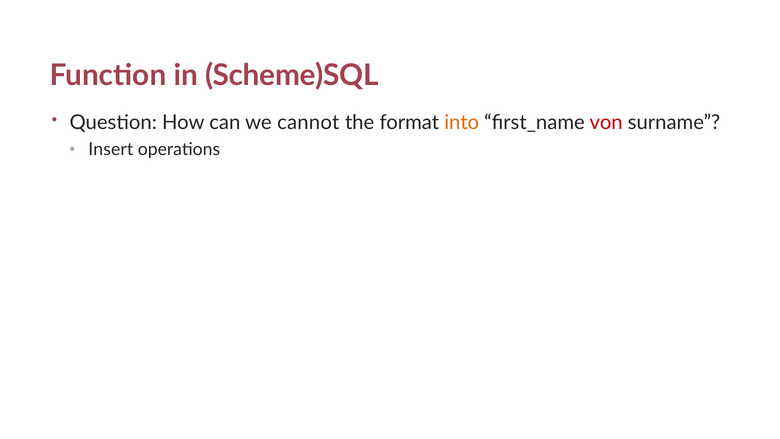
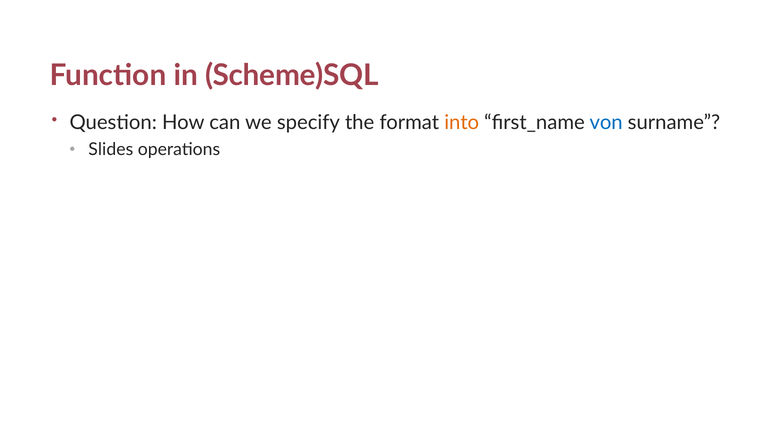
cannot: cannot -> specify (308, 123)
von colour: red -> blue (606, 123)
Insert: Insert -> Slides (111, 149)
